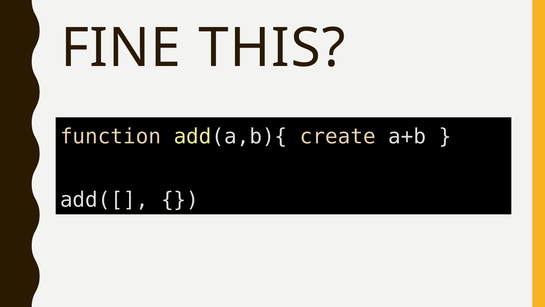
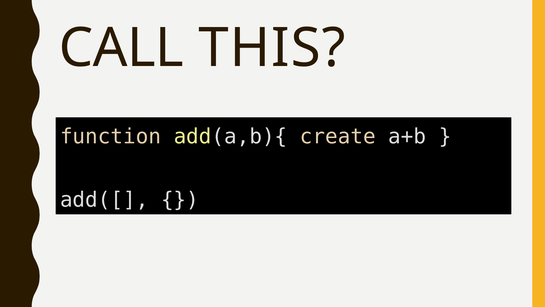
FINE: FINE -> CALL (121, 48)
